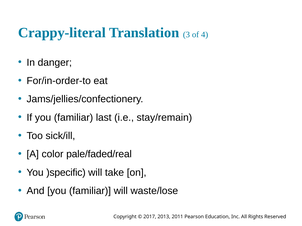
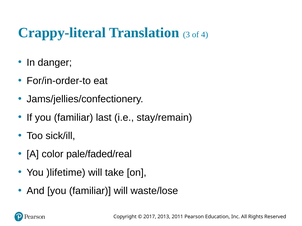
)specific: )specific -> )lifetime (66, 173)
